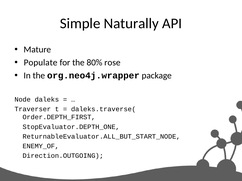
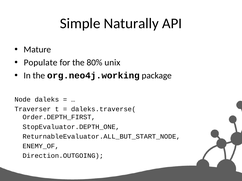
rose: rose -> unix (112, 63)
org.neo4j.wrapper: org.neo4j.wrapper -> org.neo4j.working (93, 76)
